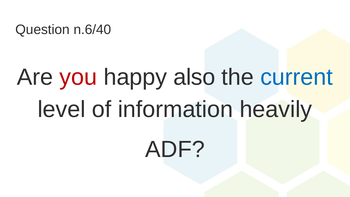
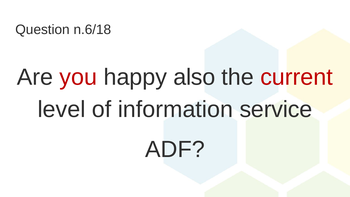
n.6/40: n.6/40 -> n.6/18 (92, 30)
current colour: blue -> red (297, 77)
heavily: heavily -> service (276, 109)
